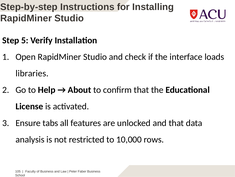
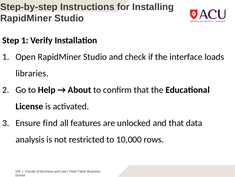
Step 5: 5 -> 1 (25, 40)
tabs: tabs -> find (50, 122)
